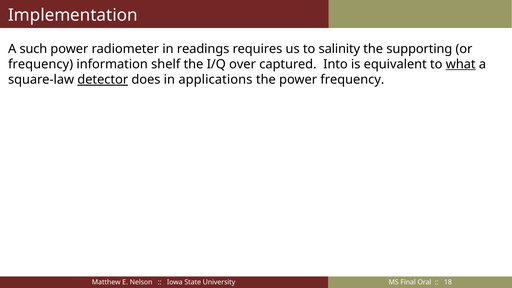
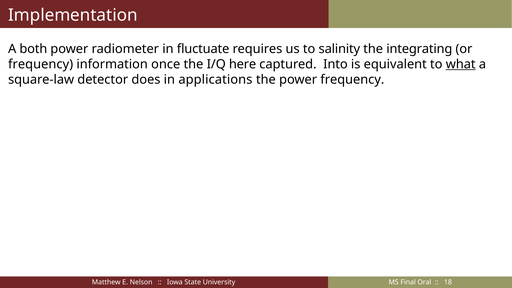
such: such -> both (33, 49)
readings: readings -> fluctuate (203, 49)
supporting: supporting -> integrating (419, 49)
shelf: shelf -> once (166, 64)
over: over -> here (243, 64)
detector underline: present -> none (103, 80)
